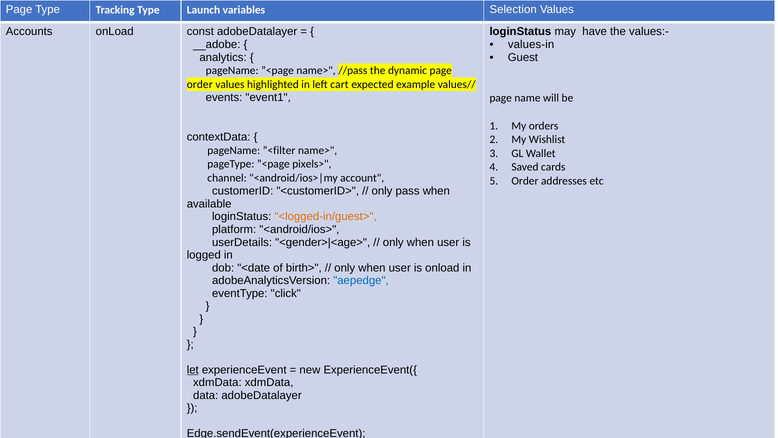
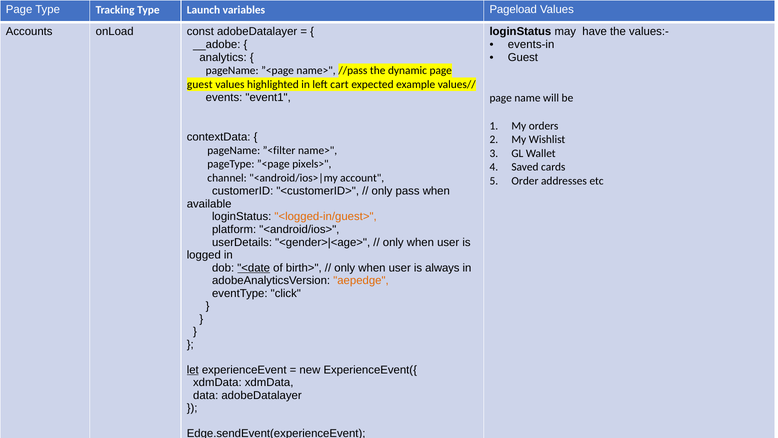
Selection: Selection -> Pageload (513, 9)
values-in: values-in -> events-in (531, 44)
order: order -> guest (200, 84)
<date underline: none -> present (254, 268)
is onload: onload -> always (442, 268)
aepedge colour: blue -> orange (361, 280)
